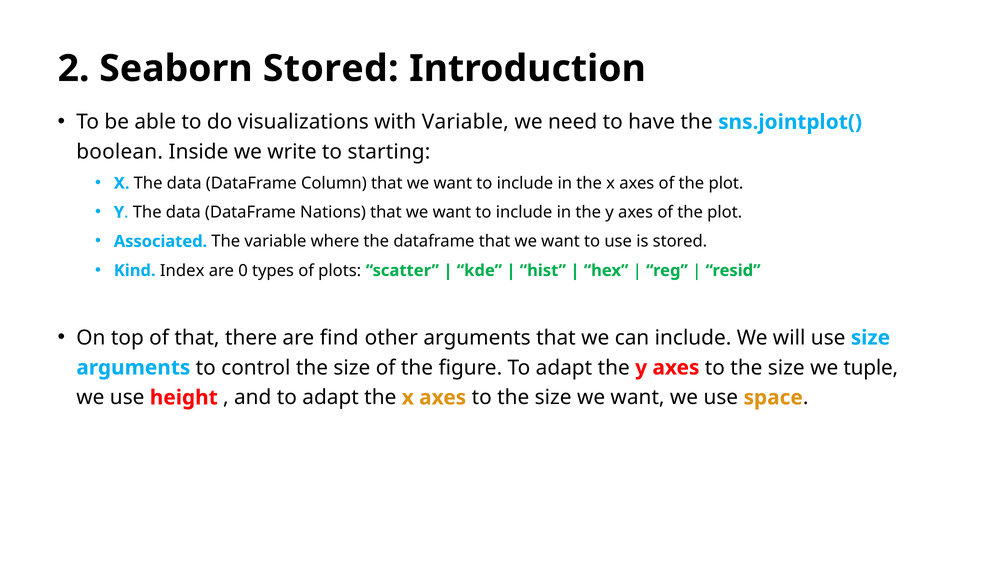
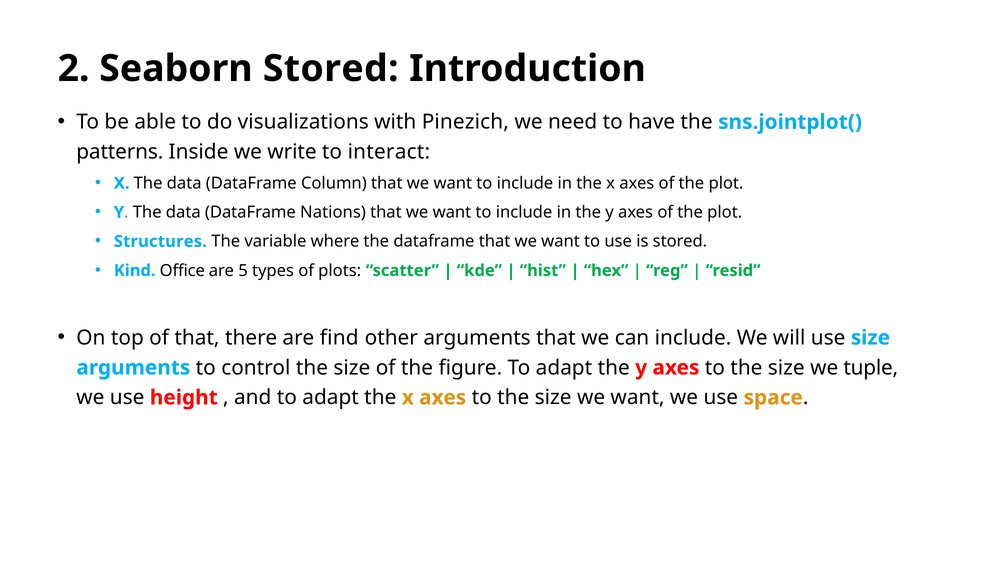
with Variable: Variable -> Pinezich (465, 122)
boolean: boolean -> patterns (120, 152)
starting: starting -> interact (389, 152)
Associated: Associated -> Structures (160, 242)
Index: Index -> Office (182, 271)
0: 0 -> 5 (243, 271)
